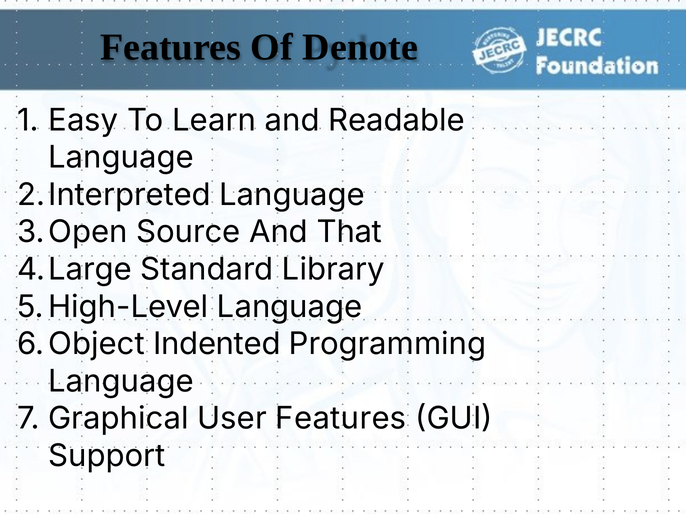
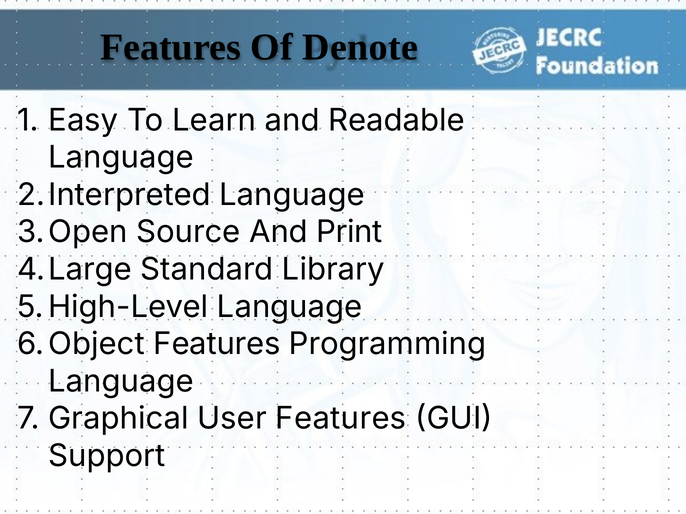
That: That -> Print (349, 232)
Indented: Indented -> Features (217, 344)
